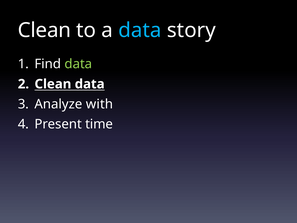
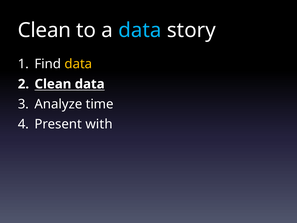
data colour: light green -> yellow (78, 64)
with: with -> time (100, 104)
time: time -> with (99, 124)
